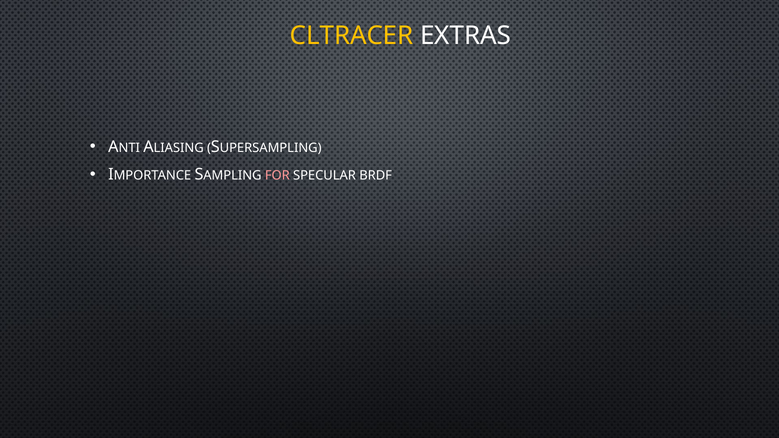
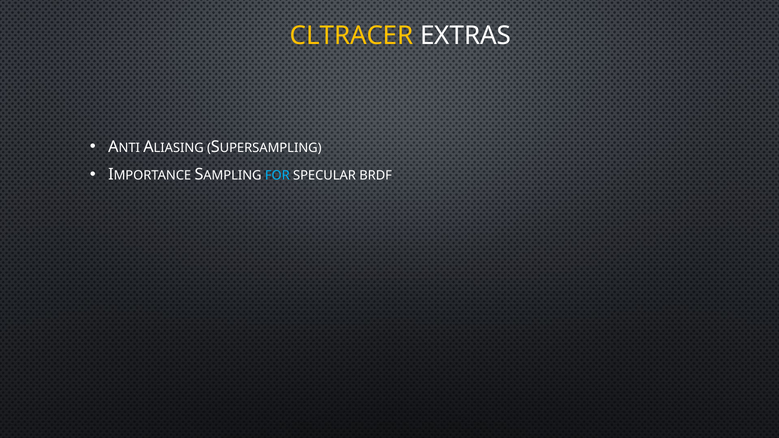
FOR colour: pink -> light blue (277, 176)
